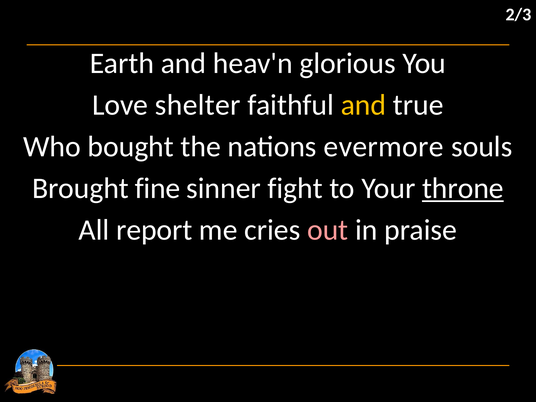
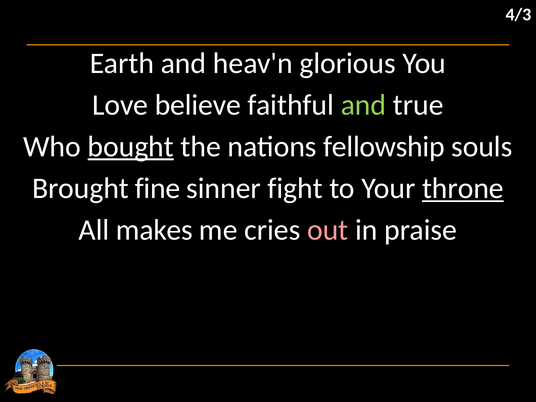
2/3: 2/3 -> 4/3 (518, 15)
shelter: shelter -> believe (198, 105)
and colour: yellow -> light green (363, 105)
bought underline: none -> present (131, 147)
evermore: evermore -> fellowship (384, 147)
report: report -> makes (154, 230)
